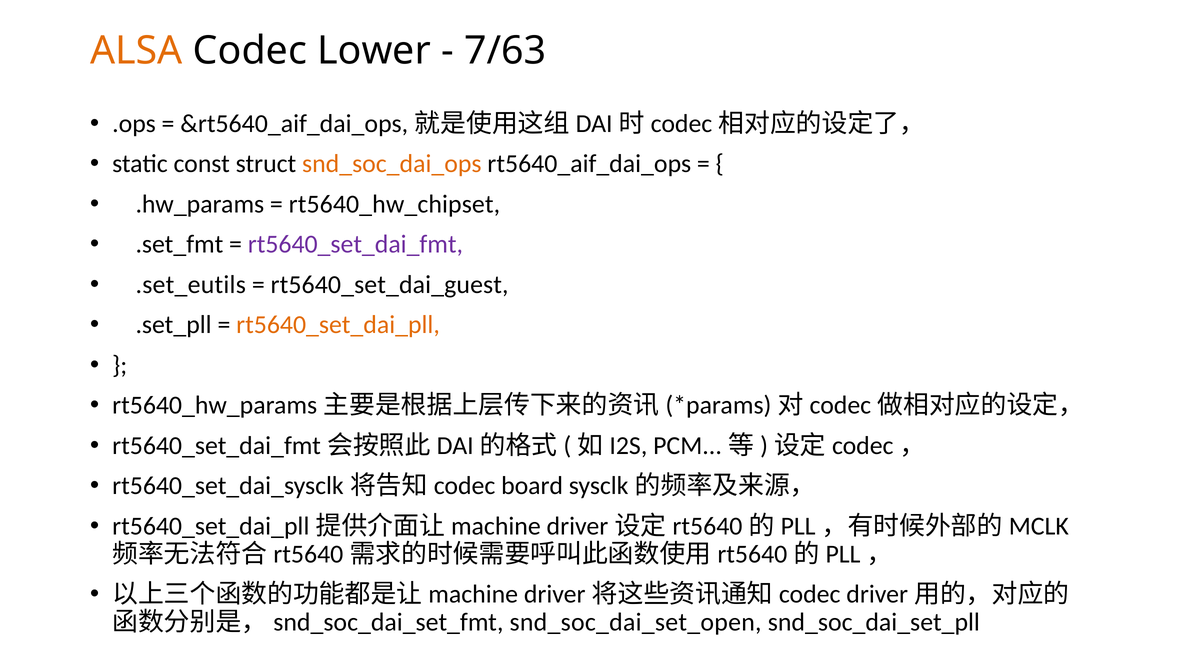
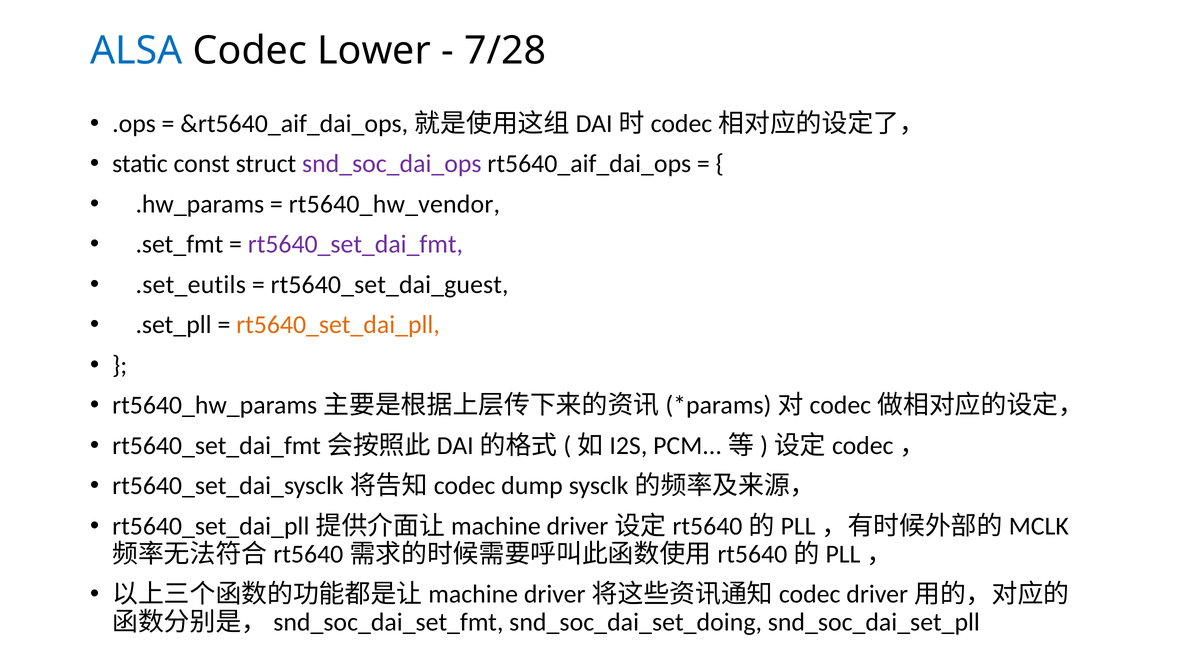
ALSA colour: orange -> blue (136, 50)
7/63: 7/63 -> 7/28 (505, 50)
snd_soc_dai_ops colour: orange -> purple (392, 164)
rt5640_hw_chipset: rt5640_hw_chipset -> rt5640_hw_vendor (394, 204)
board: board -> dump (532, 485)
snd_soc_dai_set_open: snd_soc_dai_set_open -> snd_soc_dai_set_doing (636, 622)
